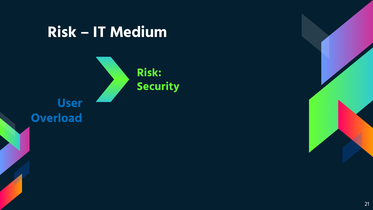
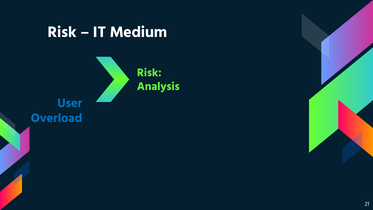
Security: Security -> Analysis (158, 86)
